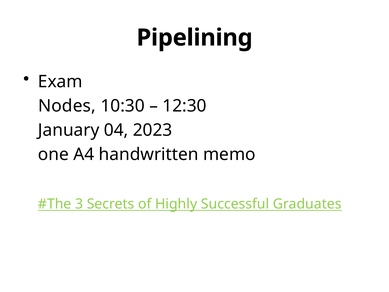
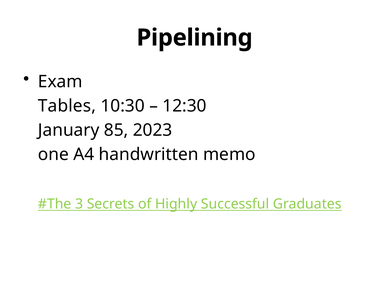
Nodes: Nodes -> Tables (67, 106)
04: 04 -> 85 (116, 130)
